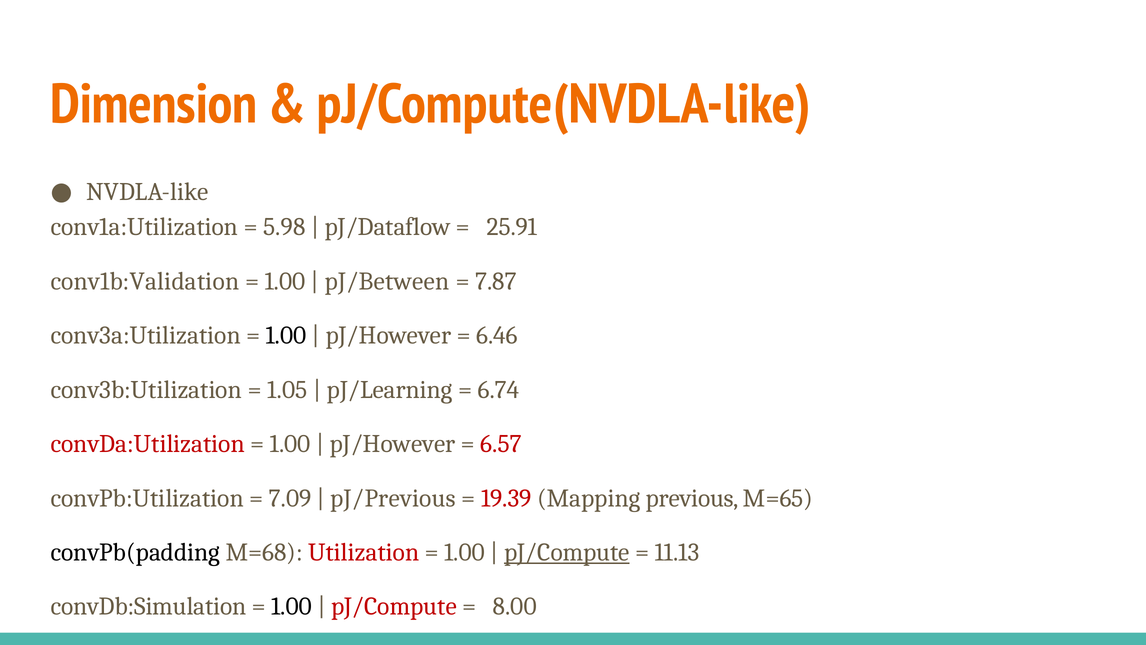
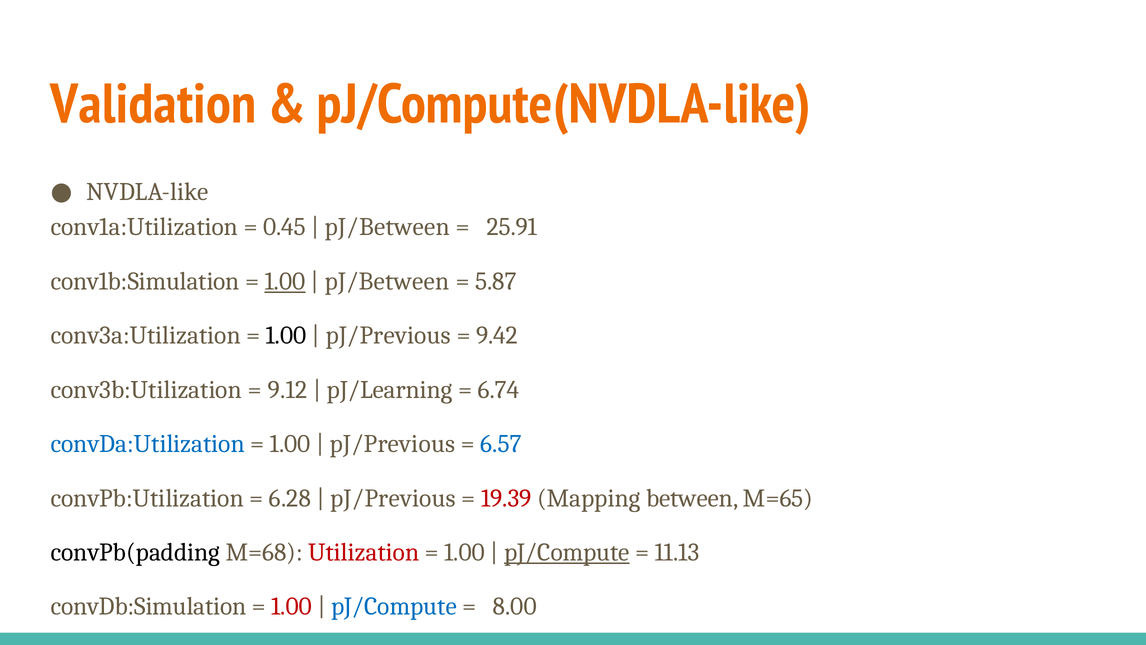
Dimension: Dimension -> Validation (153, 105)
5.98: 5.98 -> 0.45 (285, 227)
pJ/Dataflow: pJ/Dataflow -> pJ/Between (387, 227)
conv1b:Validation: conv1b:Validation -> conv1b:Simulation (145, 281)
1.00 underline: none -> present (285, 281)
7.87: 7.87 -> 5.87 (496, 281)
pJ/However: pJ/However -> pJ/Previous (388, 335)
6.46: 6.46 -> 9.42 (497, 335)
1.05: 1.05 -> 9.12 (287, 389)
convDa:Utilization colour: red -> blue (148, 444)
pJ/However: pJ/However -> pJ/Previous (392, 444)
6.57 colour: red -> blue (501, 444)
7.09: 7.09 -> 6.28 (290, 498)
previous: previous -> between (692, 498)
1.00 colour: black -> red (292, 606)
pJ/Compute colour: red -> blue (394, 606)
